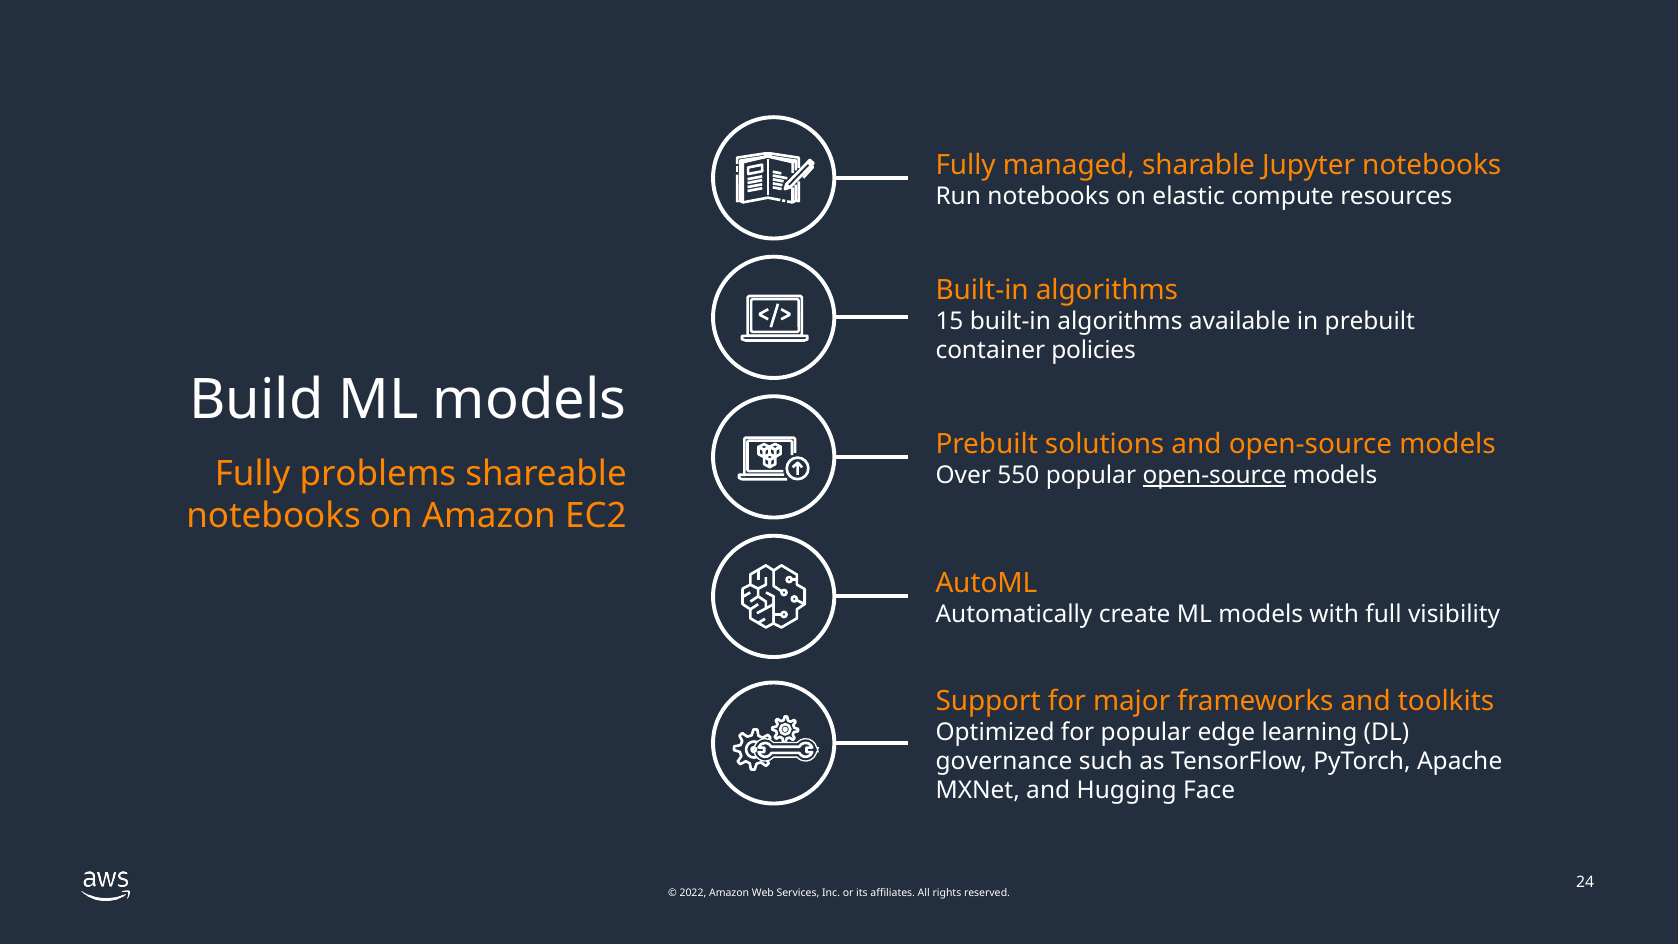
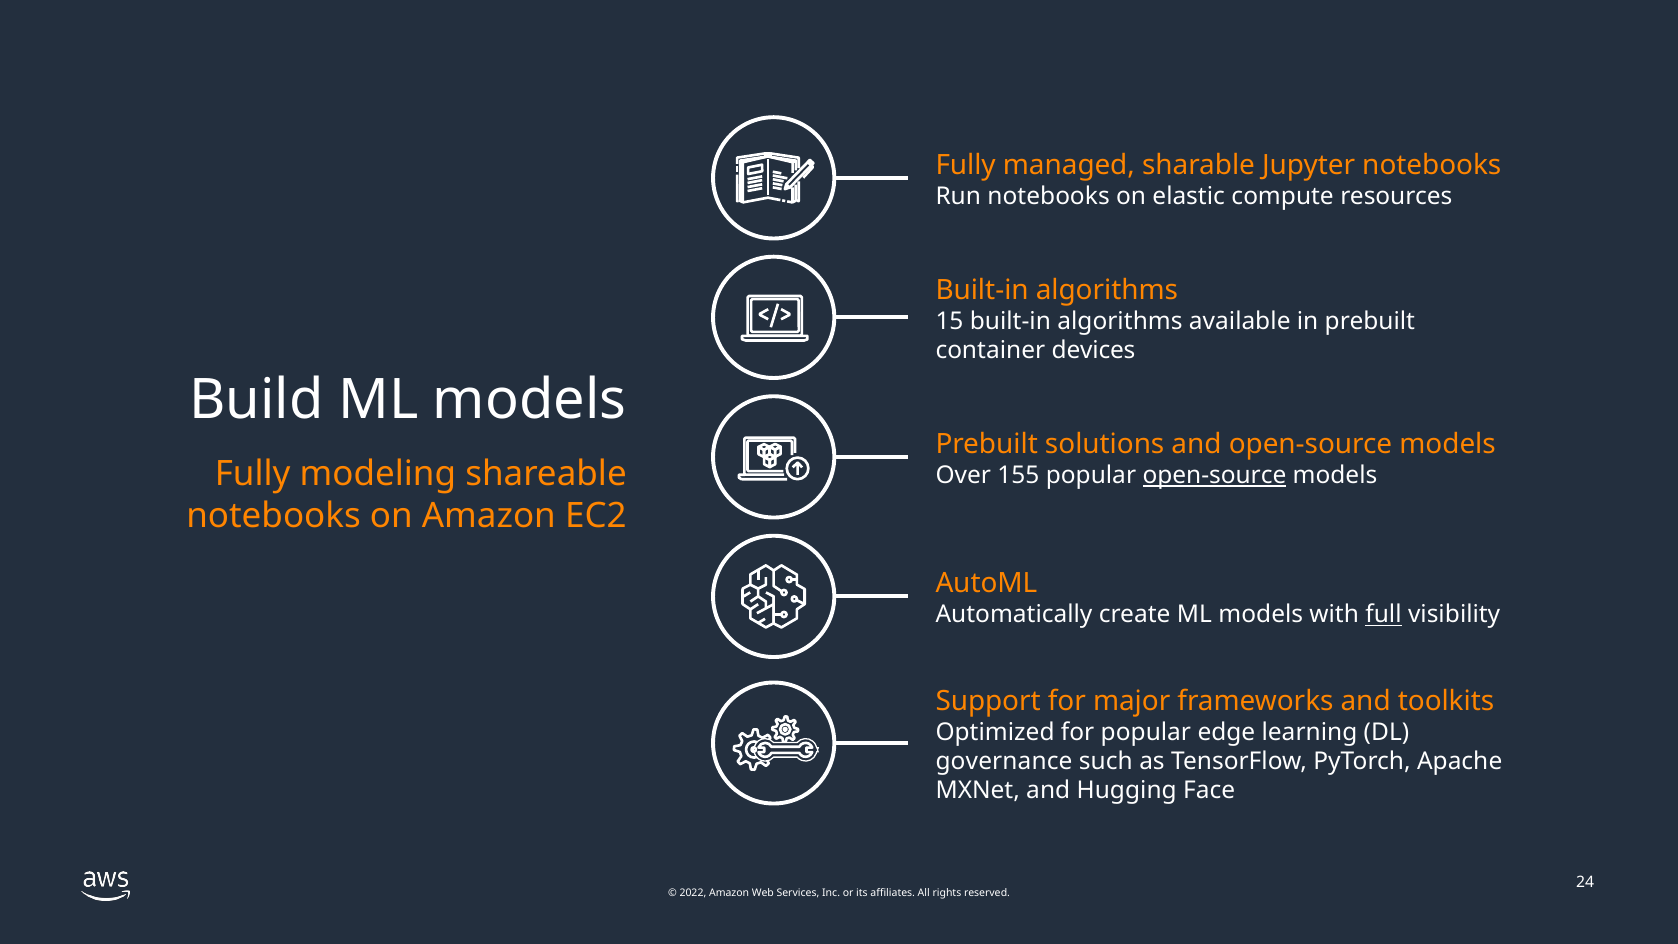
policies: policies -> devices (1094, 350)
problems: problems -> modeling (378, 474)
550: 550 -> 155 (1018, 475)
full underline: none -> present (1384, 615)
